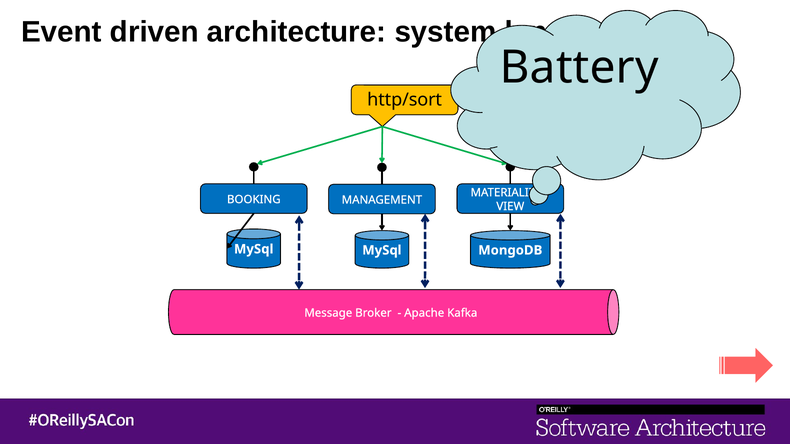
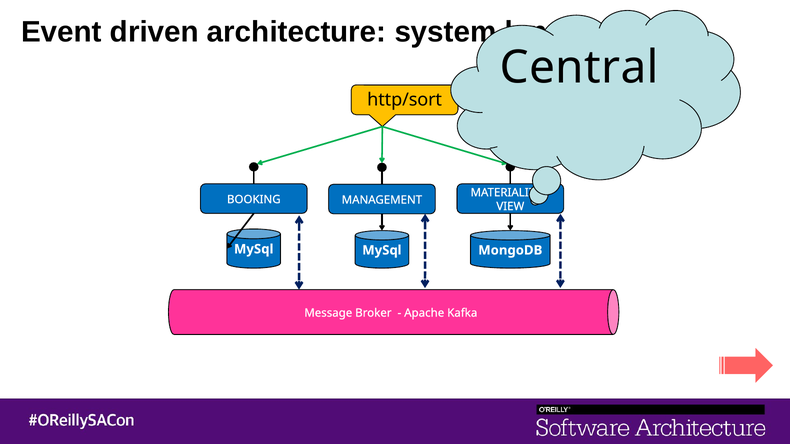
Battery: Battery -> Central (579, 68)
